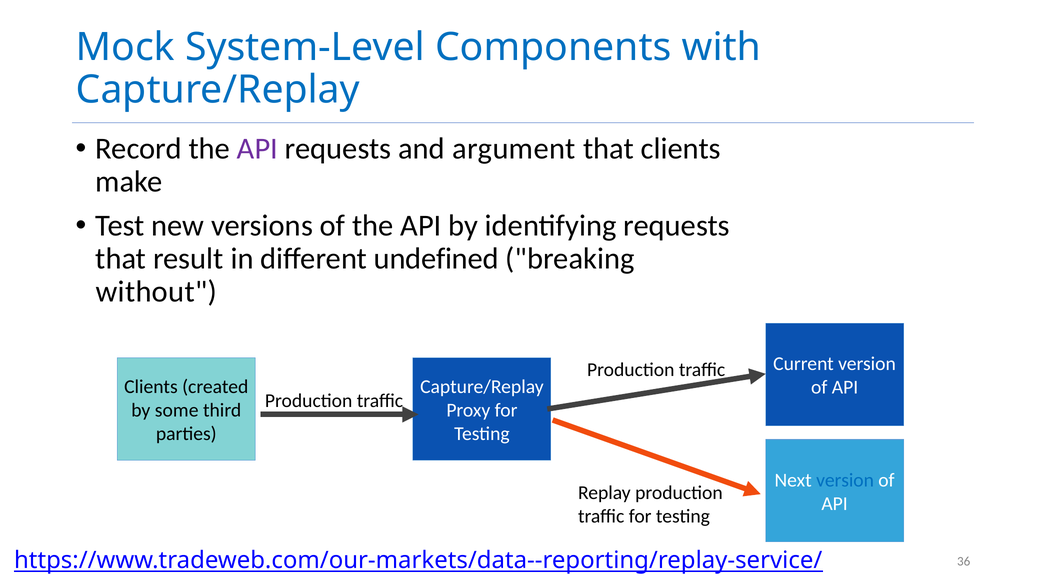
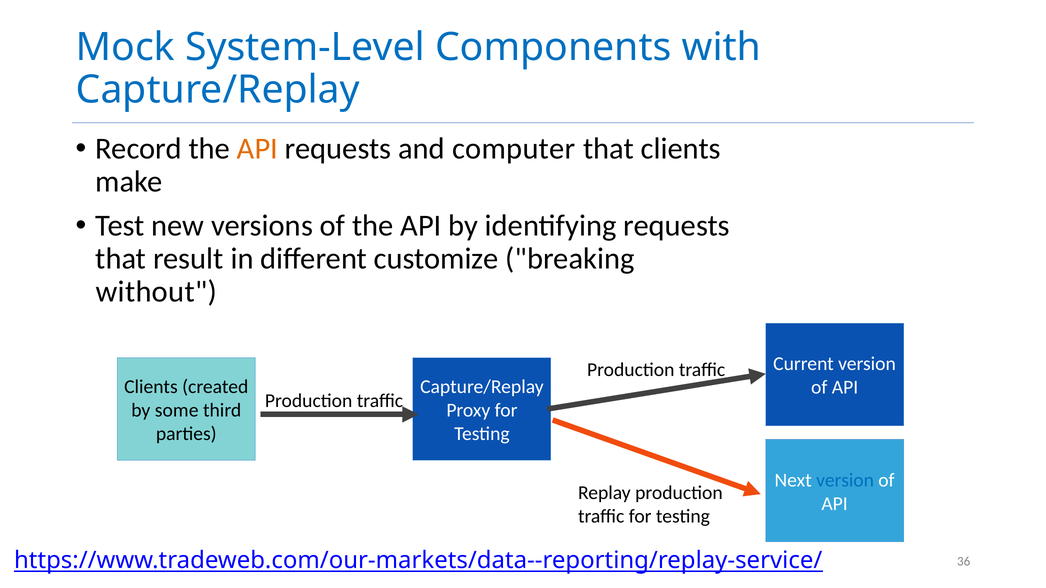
API colour: purple -> orange (257, 149)
argument: argument -> computer (514, 149)
undefined: undefined -> customize (436, 259)
